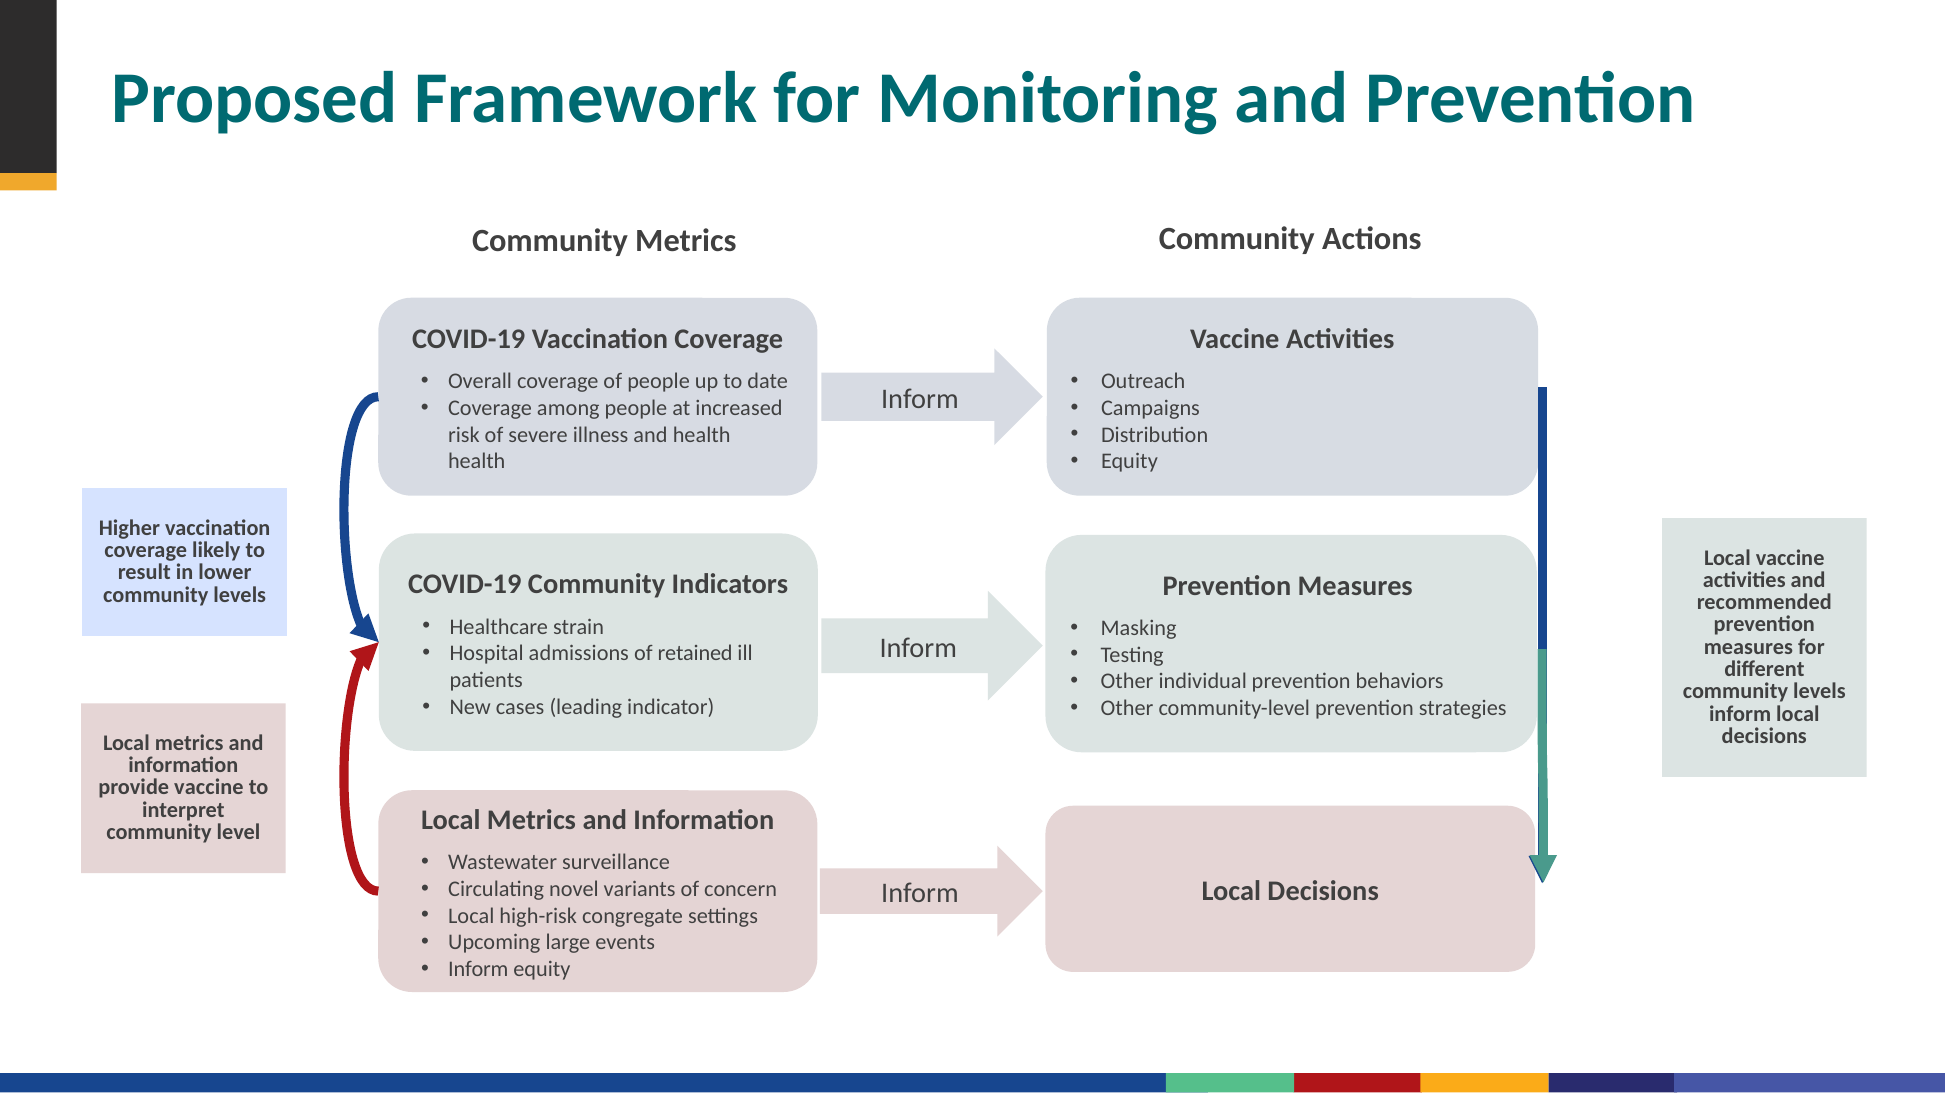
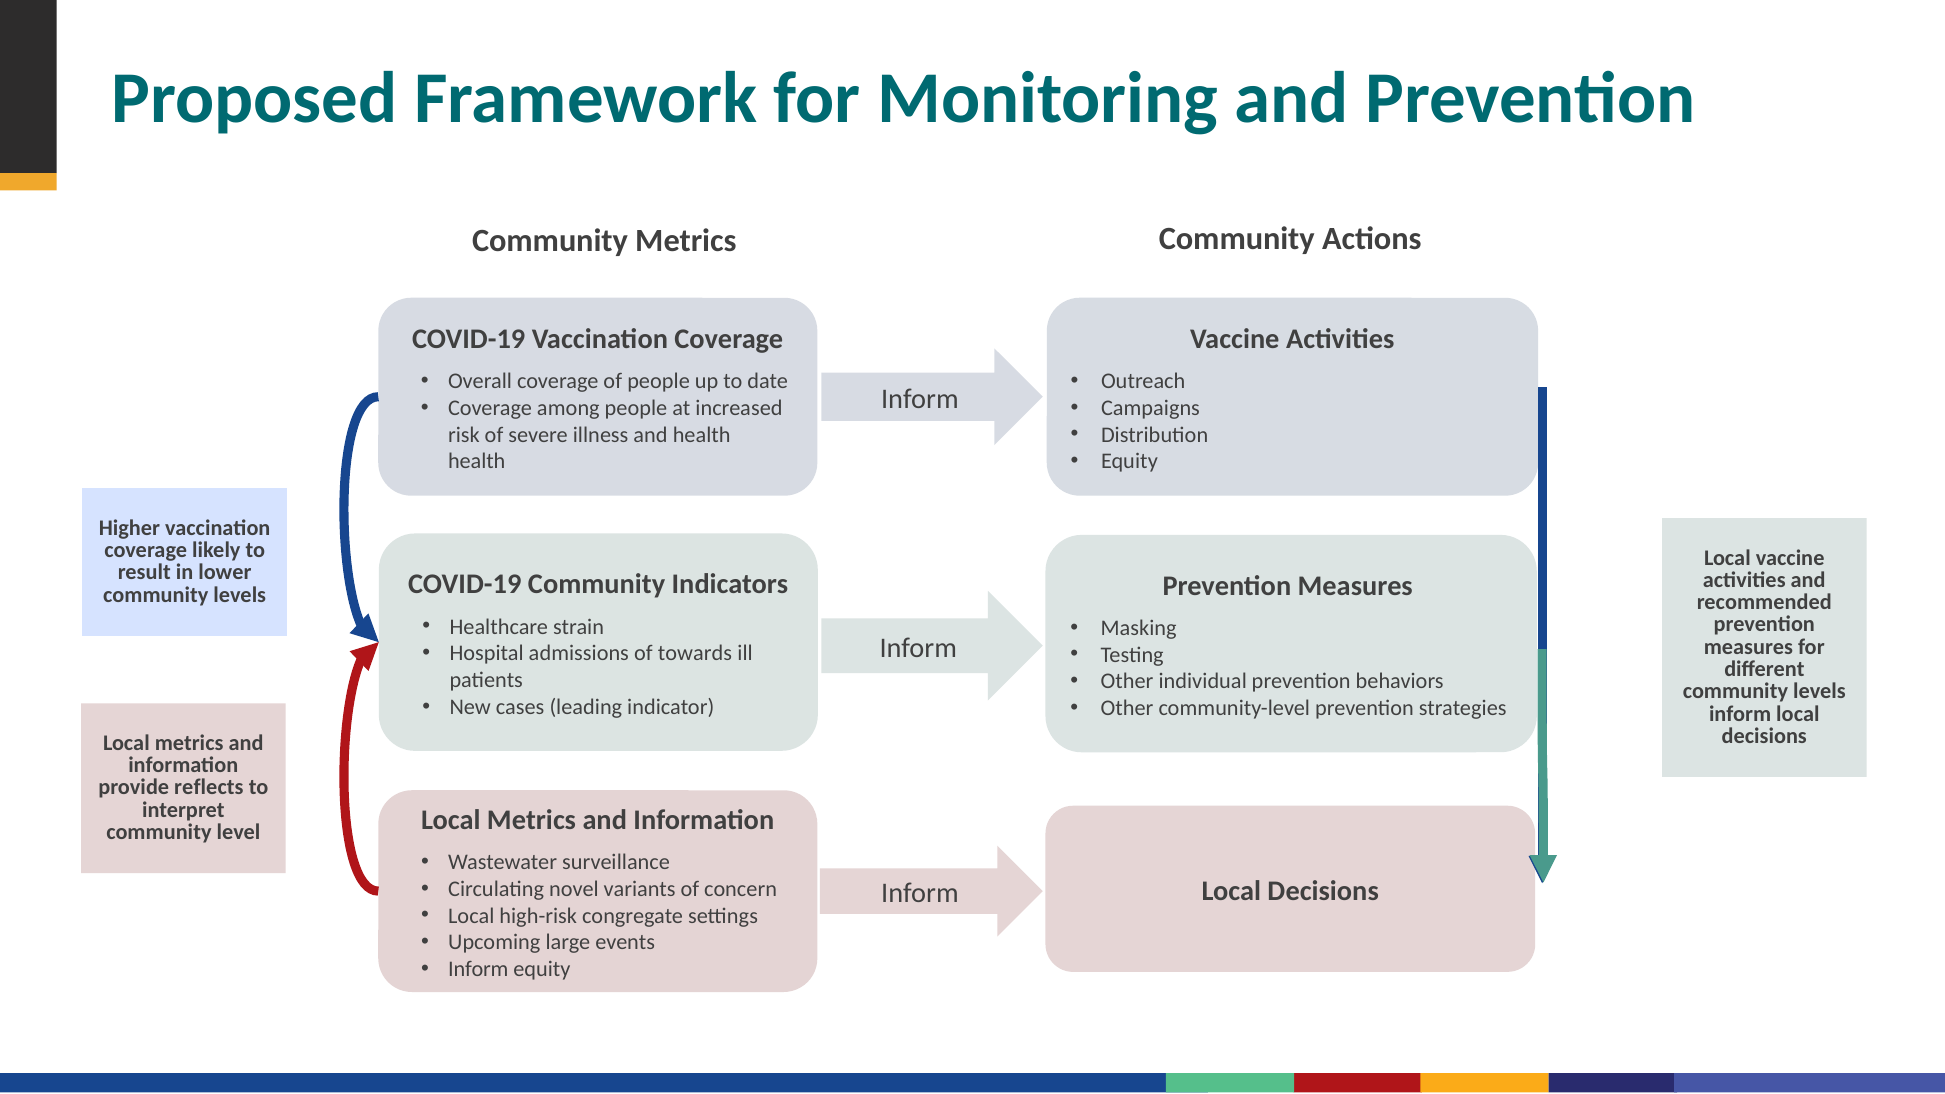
retained: retained -> towards (695, 653)
provide vaccine: vaccine -> reflects (209, 788)
